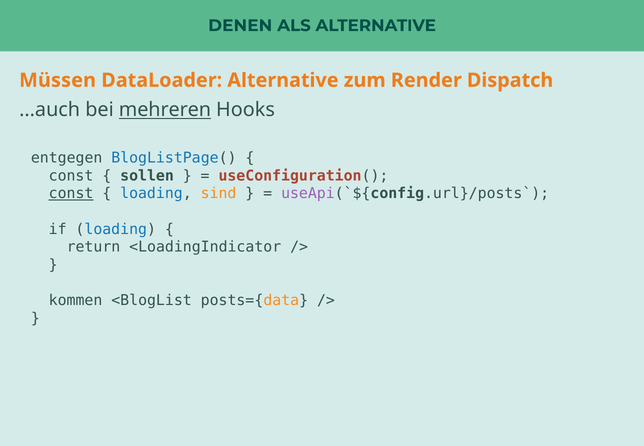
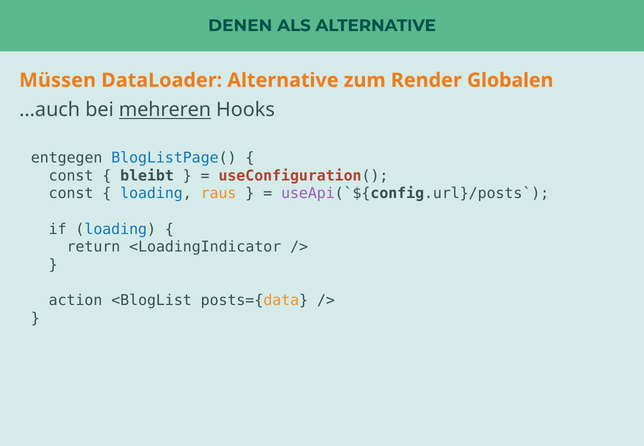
Dispatch: Dispatch -> Globalen (510, 80)
sollen: sollen -> bleibt (147, 176)
const underline: present -> none (71, 193)
sind: sind -> raus (219, 193)
kommen: kommen -> action (76, 300)
